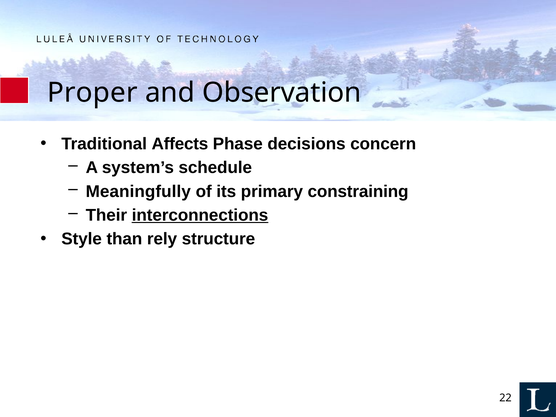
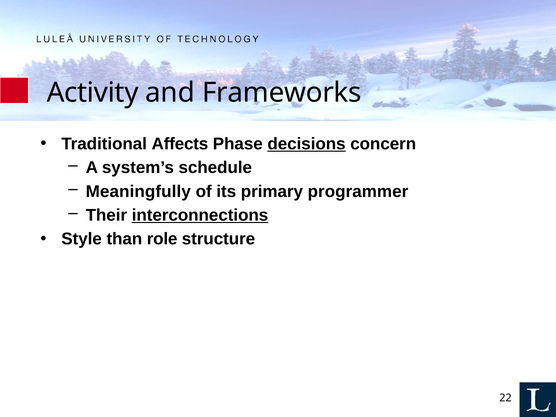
Proper: Proper -> Activity (93, 93)
Observation: Observation -> Frameworks (282, 93)
decisions underline: none -> present (307, 144)
constraining: constraining -> programmer (358, 191)
rely: rely -> role (162, 239)
